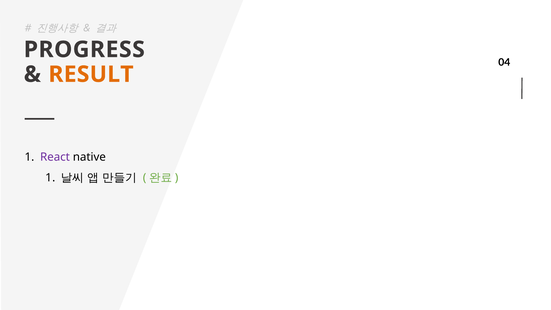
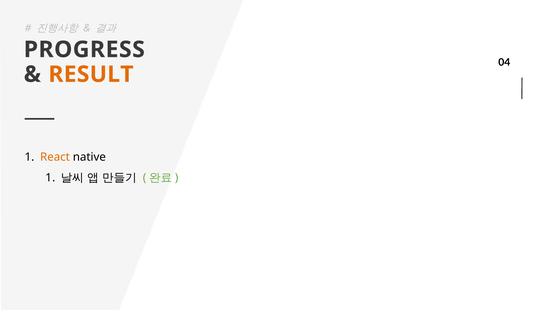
React colour: purple -> orange (55, 157)
